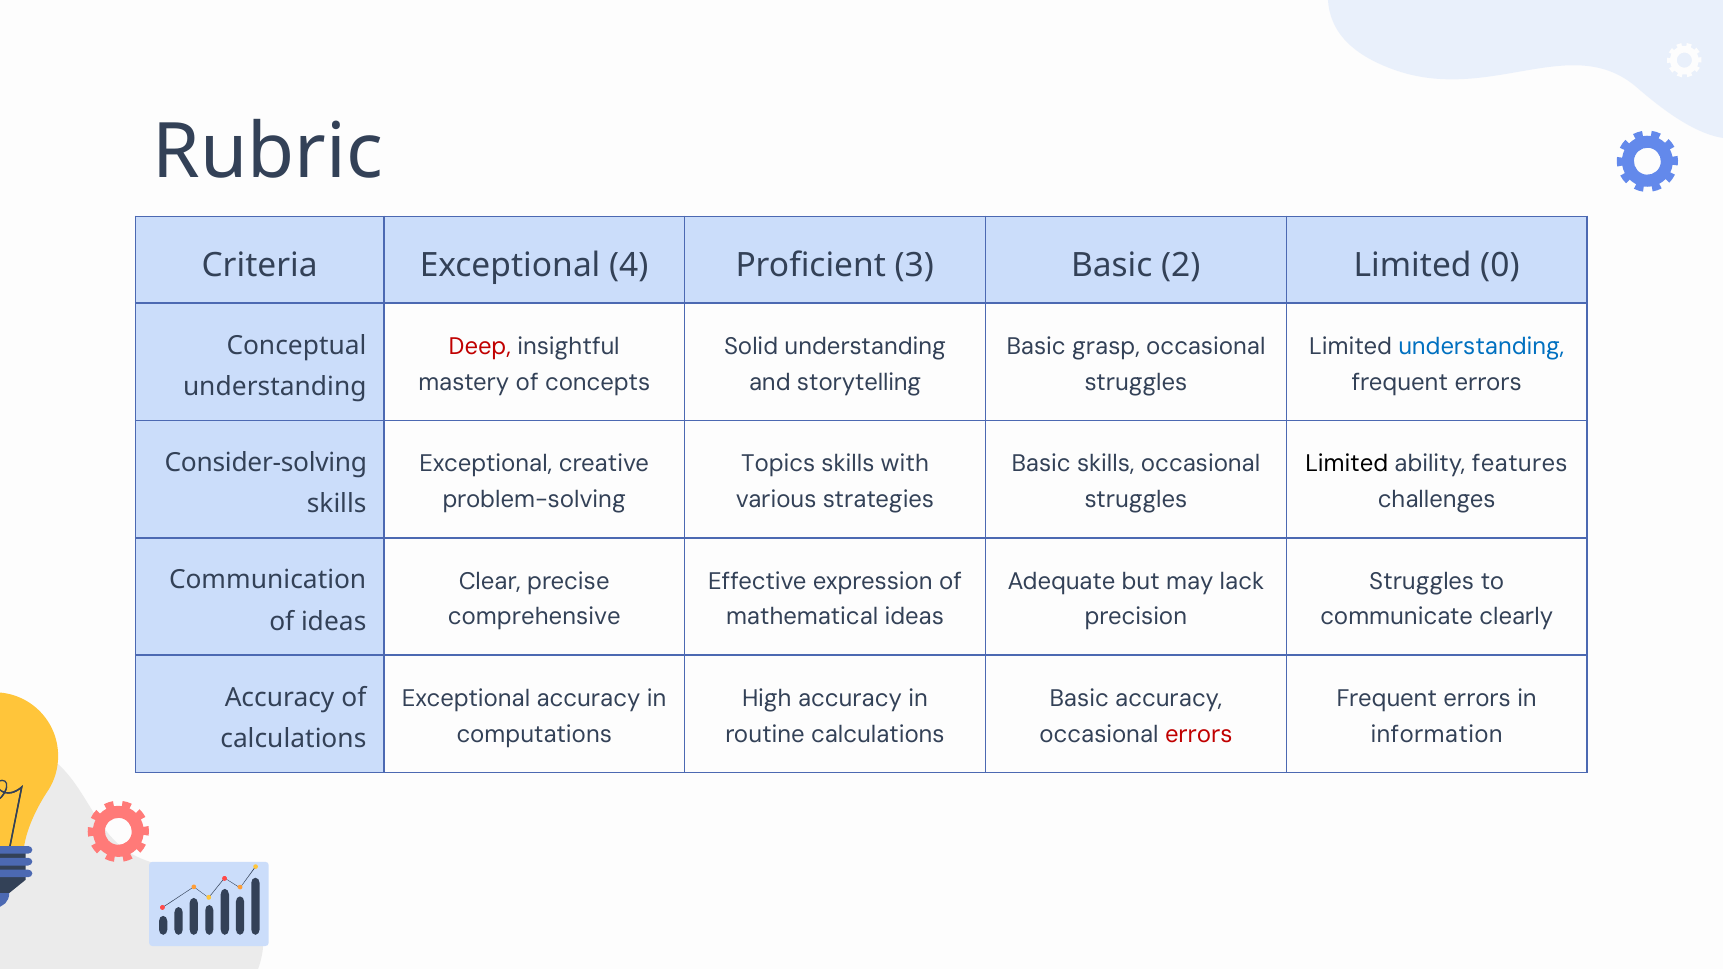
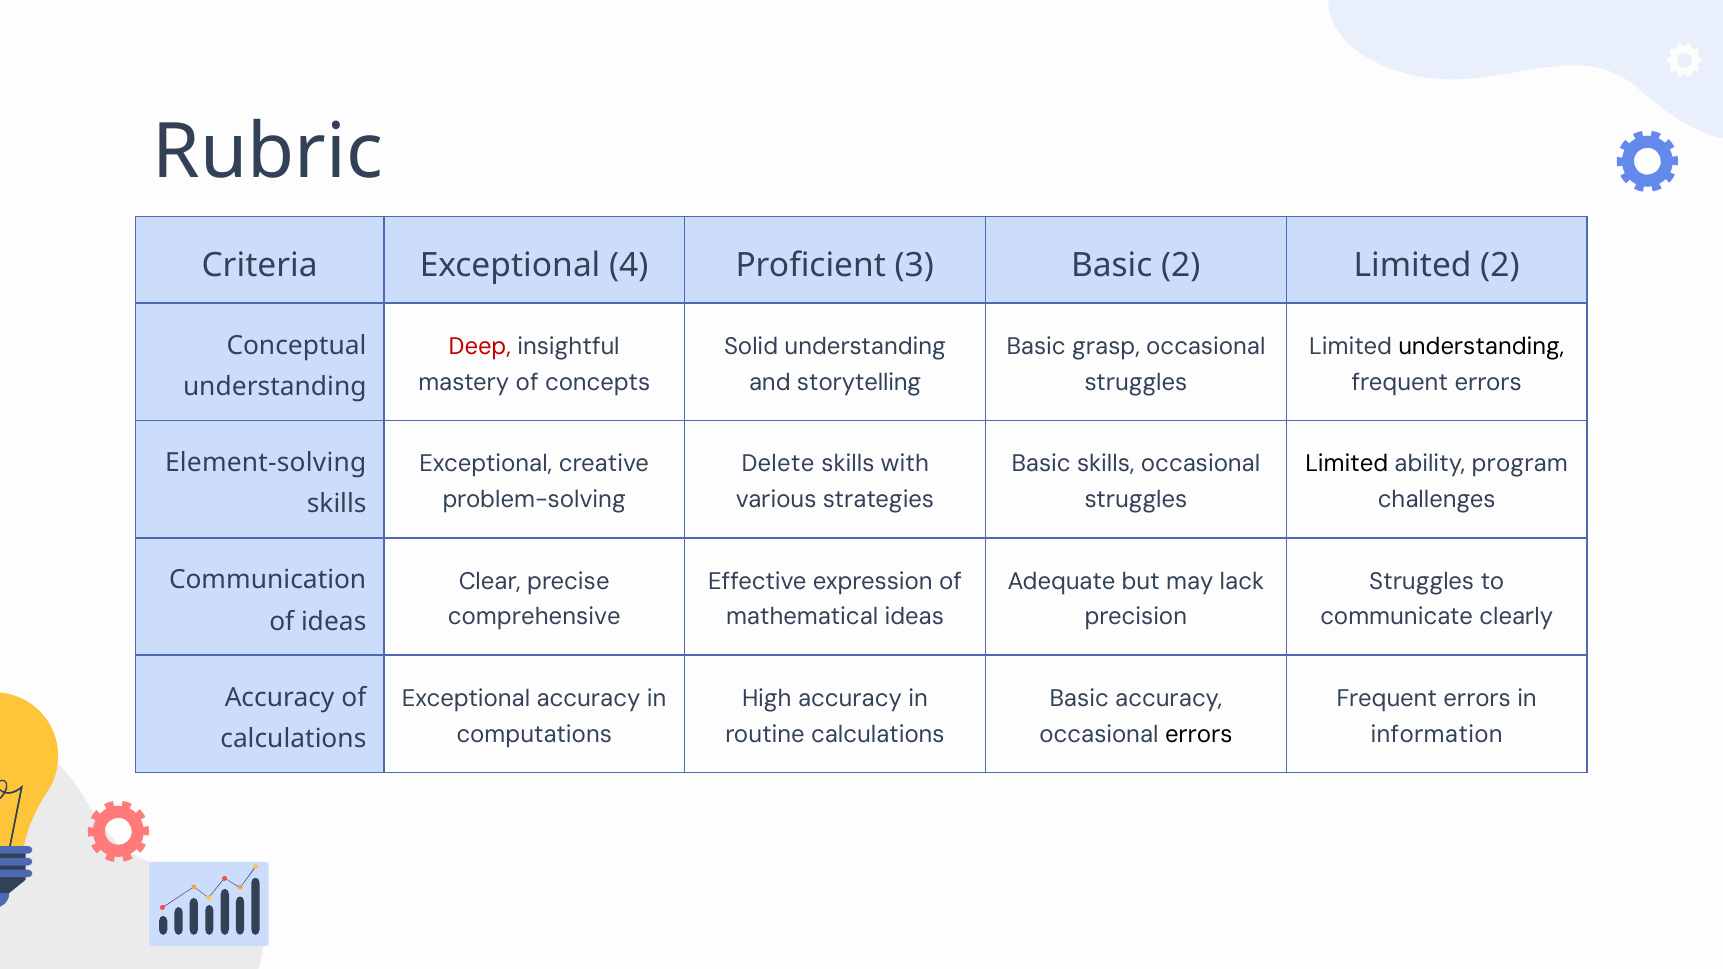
Limited 0: 0 -> 2 (1500, 265)
understanding colour: blue -> black (1481, 347)
Topics: Topics -> Delete (778, 464)
features: features -> program (1520, 464)
Consider-solving: Consider-solving -> Element-solving (266, 463)
errors colour: red -> black (1199, 734)
